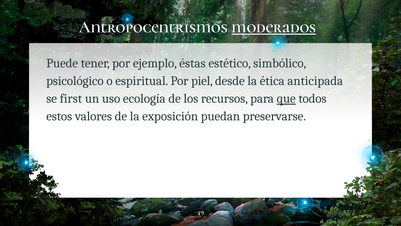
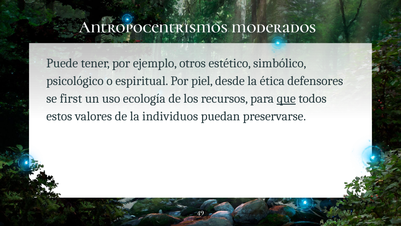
moderados underline: present -> none (274, 27)
éstas: éstas -> otros (193, 63)
anticipada: anticipada -> defensores (315, 81)
exposición: exposición -> individuos (170, 116)
